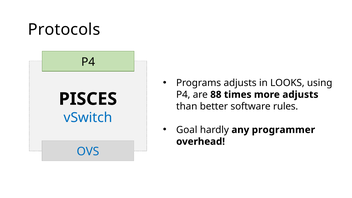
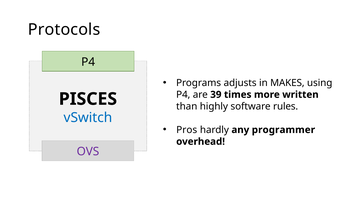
LOOKS: LOOKS -> MAKES (287, 83)
88: 88 -> 39 (216, 95)
more adjusts: adjusts -> written (300, 95)
better: better -> highly (214, 106)
Goal: Goal -> Pros (187, 130)
OVS colour: blue -> purple (88, 152)
